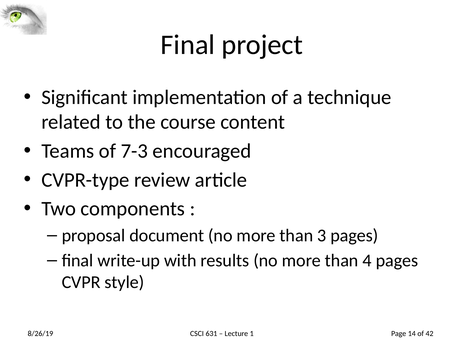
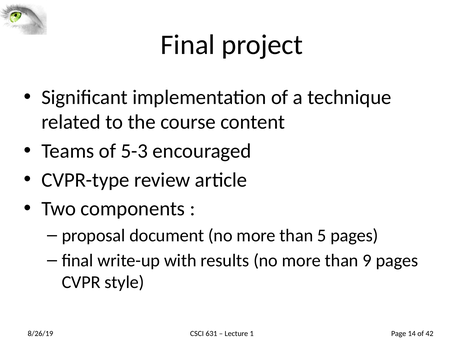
7-3: 7-3 -> 5-3 (134, 151)
3: 3 -> 5 (322, 235)
4: 4 -> 9 (367, 261)
